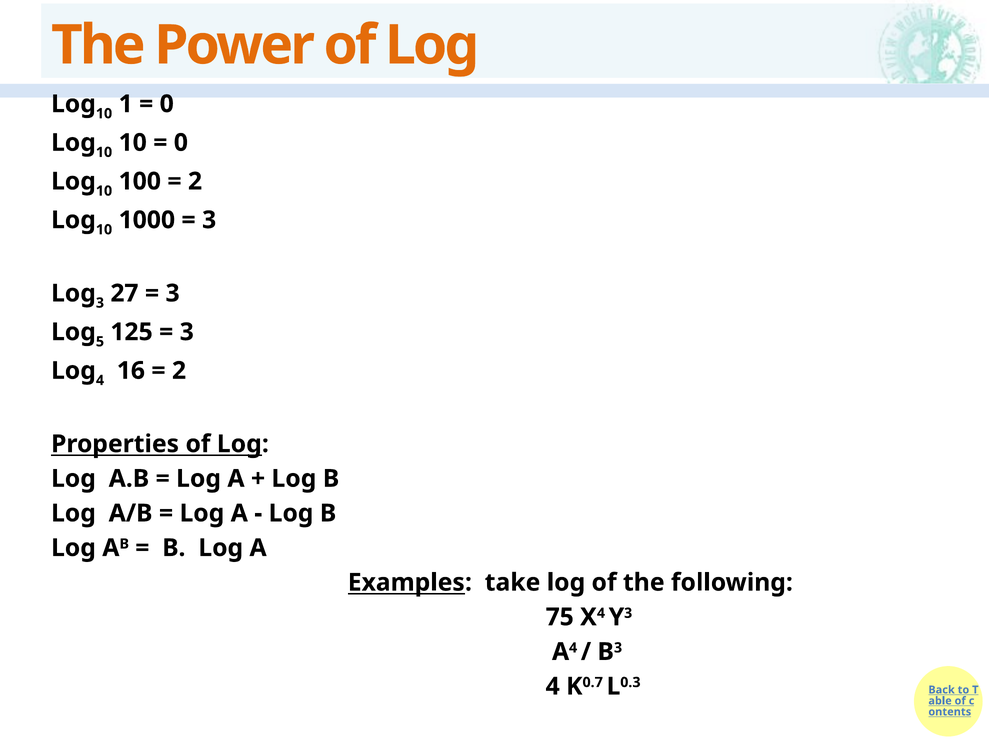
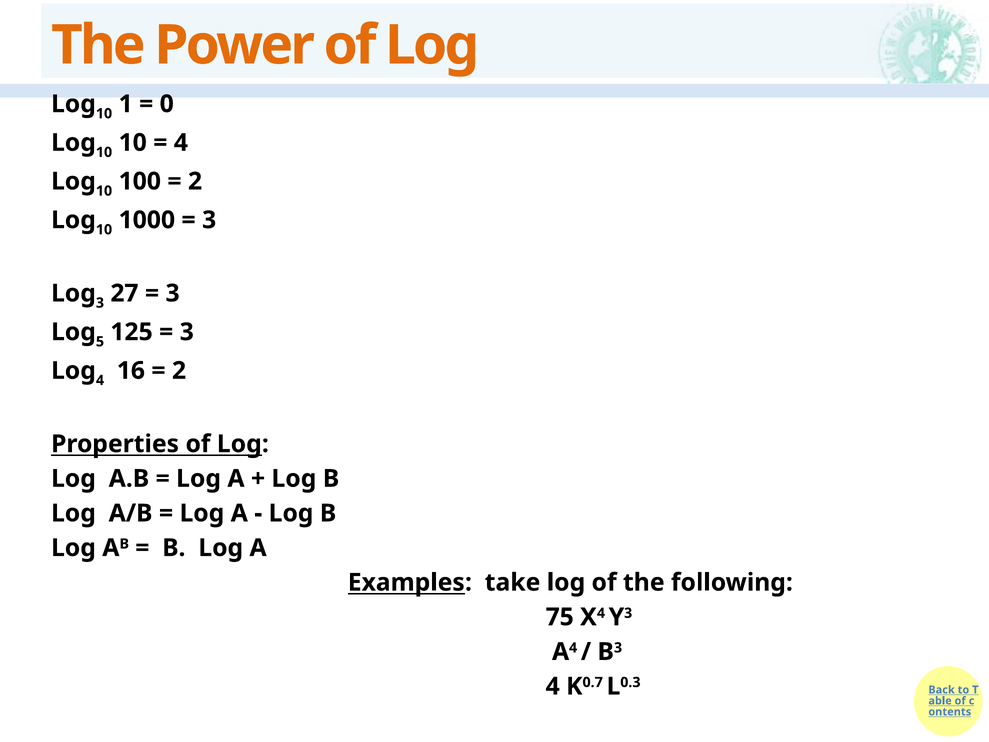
0: 0 -> 4 (181, 143)
